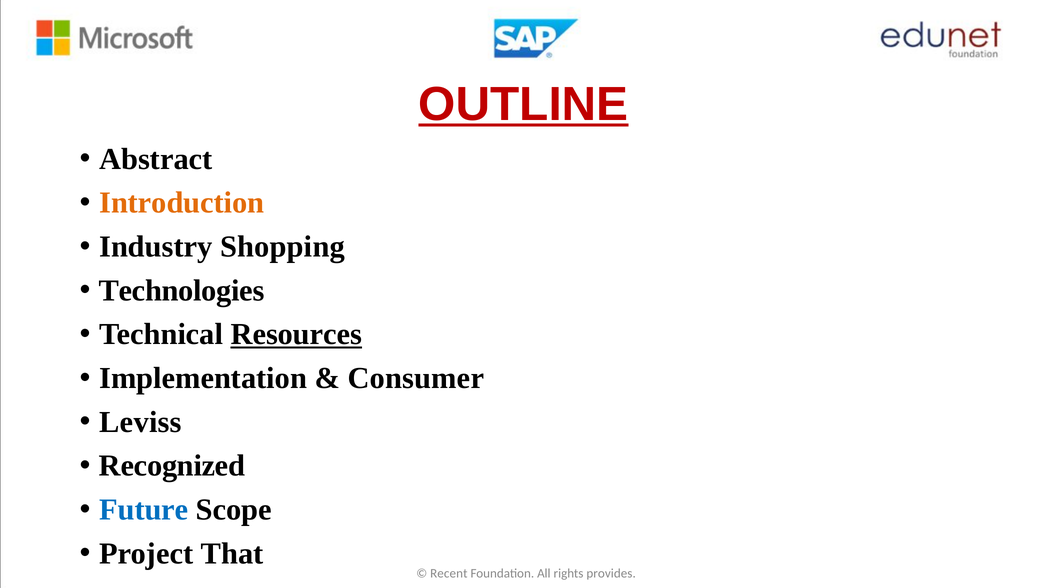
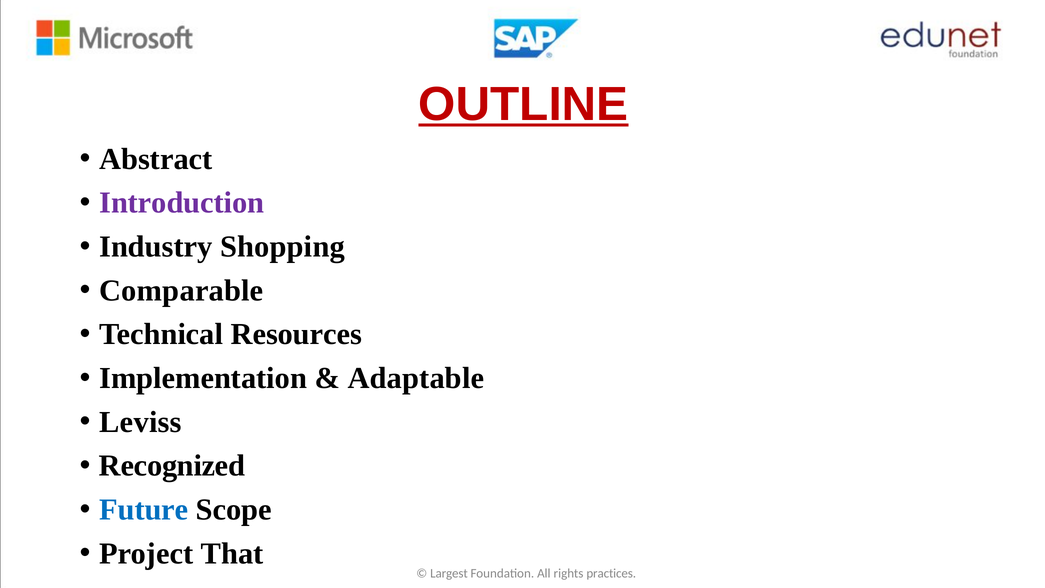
Introduction colour: orange -> purple (182, 203)
Technologies: Technologies -> Comparable (181, 290)
Resources underline: present -> none (296, 334)
Consumer: Consumer -> Adaptable (416, 378)
Recent: Recent -> Largest (449, 573)
provides: provides -> practices (611, 573)
